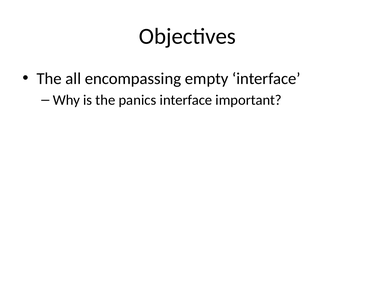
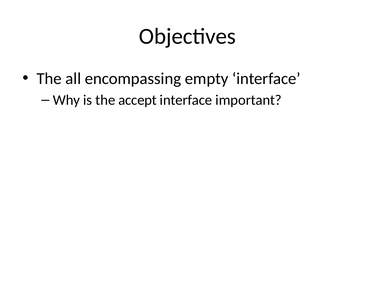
panics: panics -> accept (138, 100)
